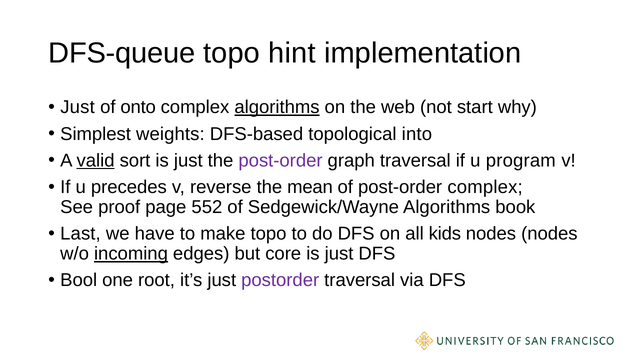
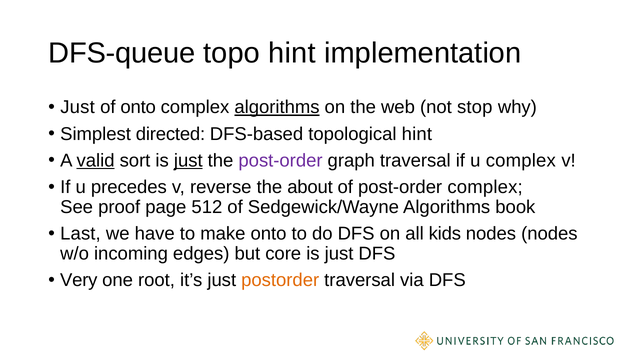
start: start -> stop (475, 107)
weights: weights -> directed (171, 134)
topological into: into -> hint (417, 134)
just underline: none -> present (188, 160)
u program: program -> complex (521, 160)
mean: mean -> about (310, 187)
552: 552 -> 512 (207, 207)
make topo: topo -> onto (268, 233)
incoming underline: present -> none (131, 253)
Bool: Bool -> Very (79, 280)
postorder colour: purple -> orange (280, 280)
